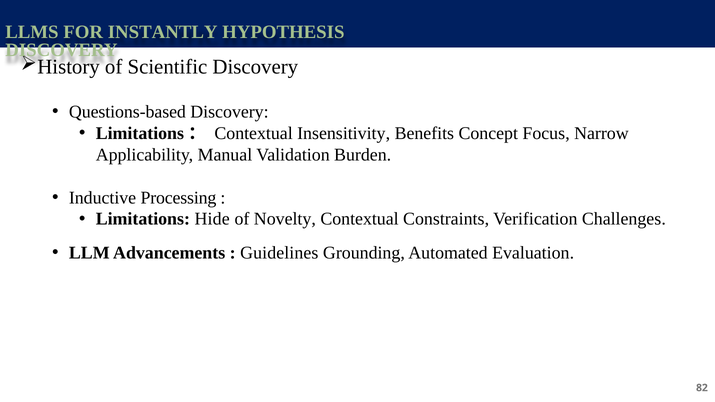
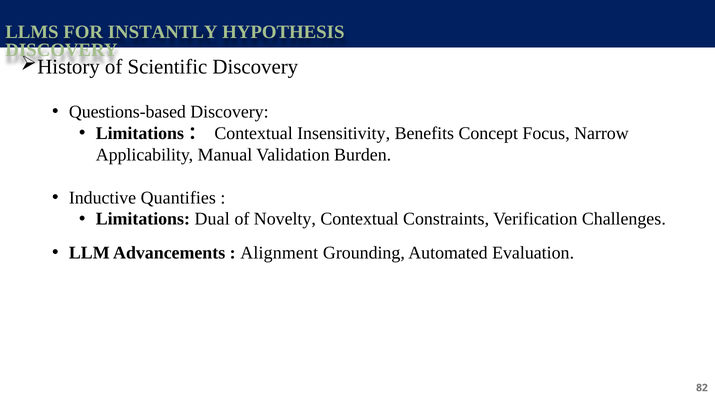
Processing: Processing -> Quantifies (178, 198)
Hide: Hide -> Dual (212, 219)
Guidelines: Guidelines -> Alignment (279, 253)
